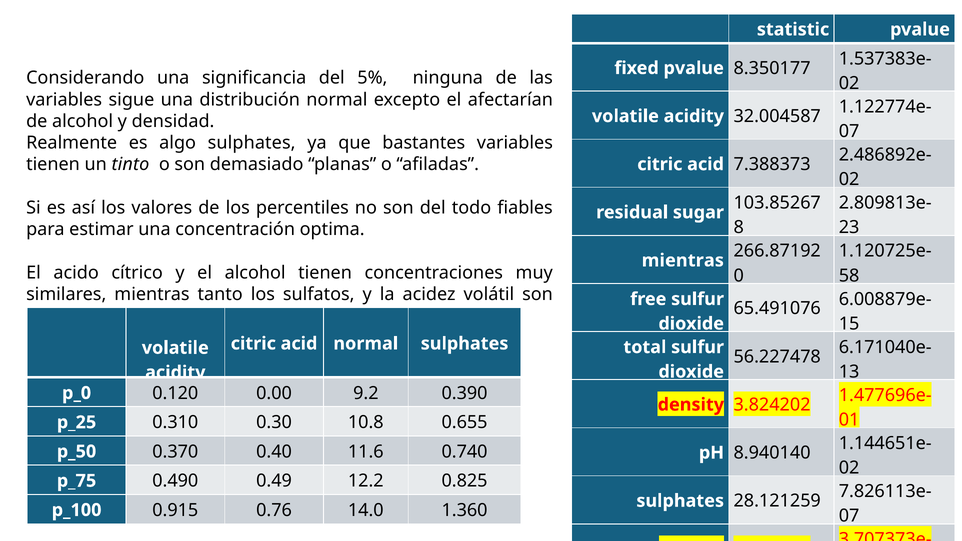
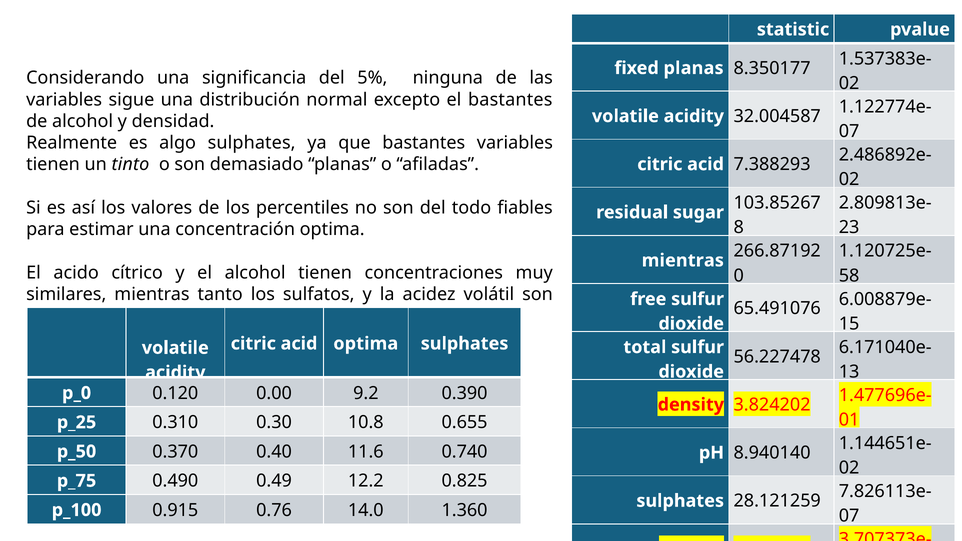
fixed pvalue: pvalue -> planas (694, 68)
el afectarían: afectarían -> bastantes (510, 100)
7.388373: 7.388373 -> 7.388293 (772, 164)
acid normal: normal -> optima (366, 344)
